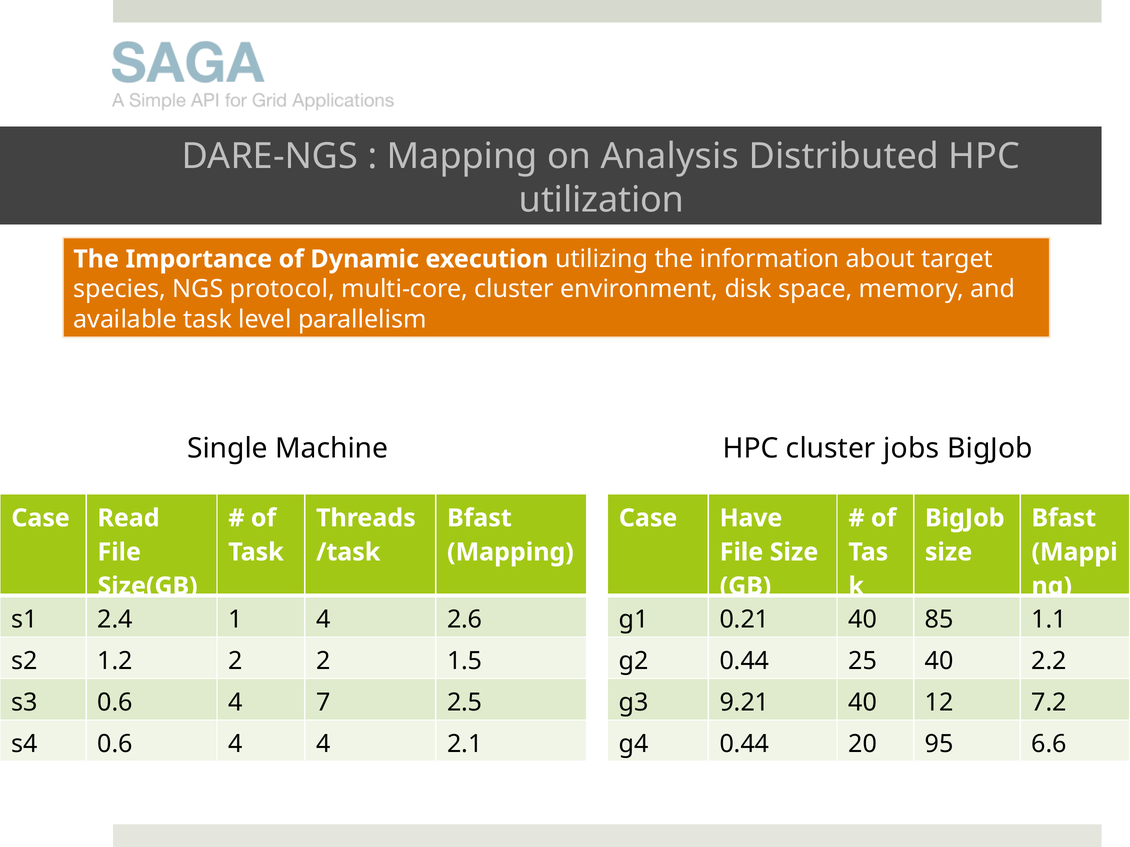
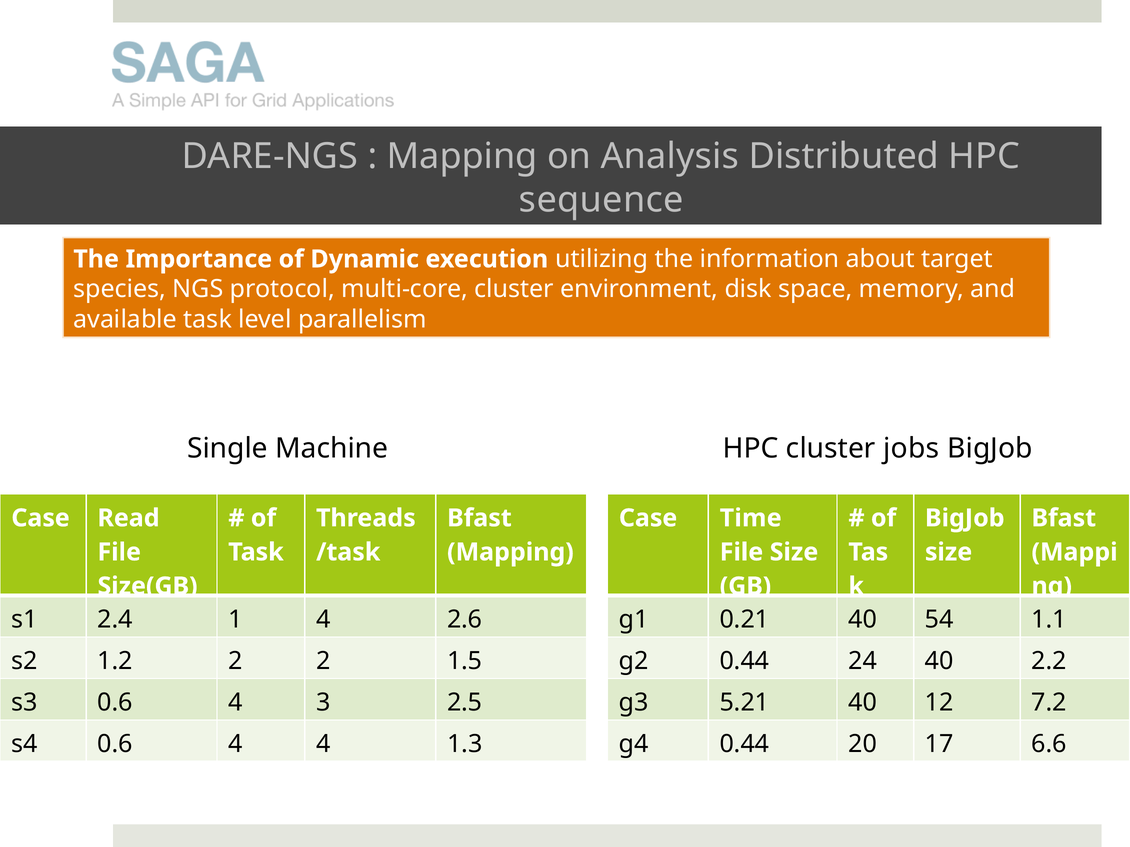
utilization: utilization -> sequence (601, 200)
Have: Have -> Time (751, 518)
85: 85 -> 54 (939, 620)
25: 25 -> 24 (863, 662)
7: 7 -> 3 (323, 703)
9.21: 9.21 -> 5.21 (744, 703)
2.1: 2.1 -> 1.3 (465, 744)
95: 95 -> 17 (939, 744)
